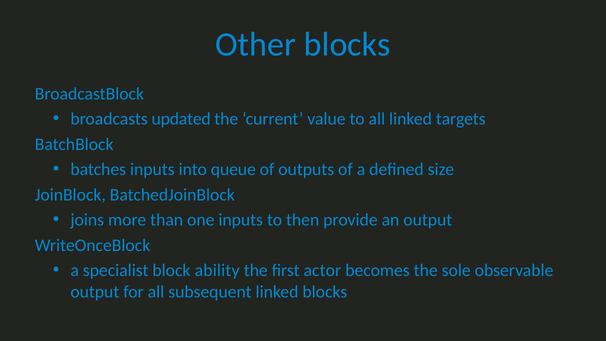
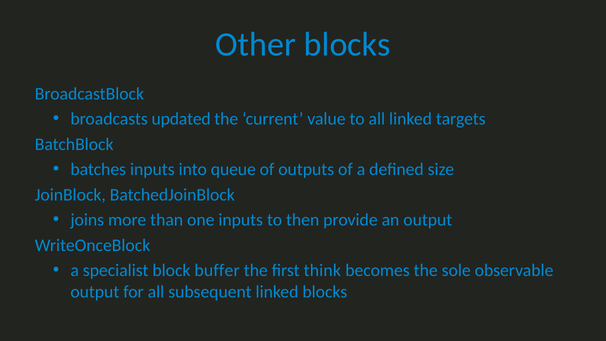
ability: ability -> buffer (217, 271)
actor: actor -> think (322, 271)
